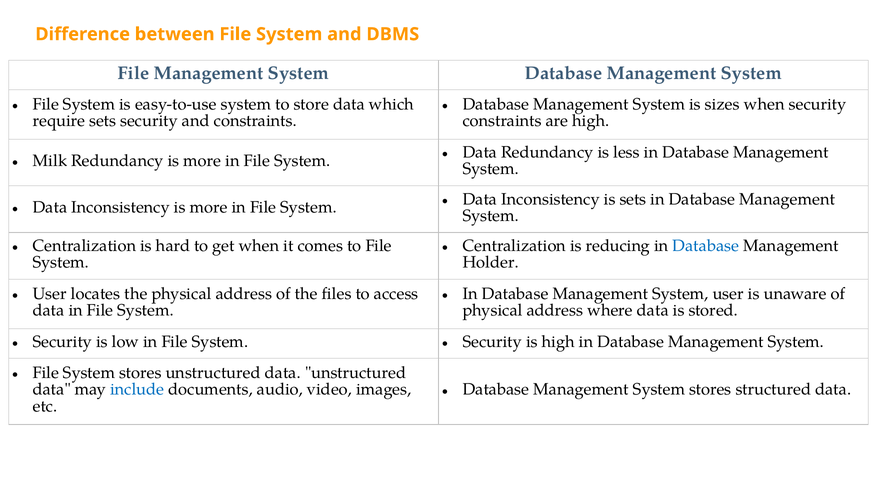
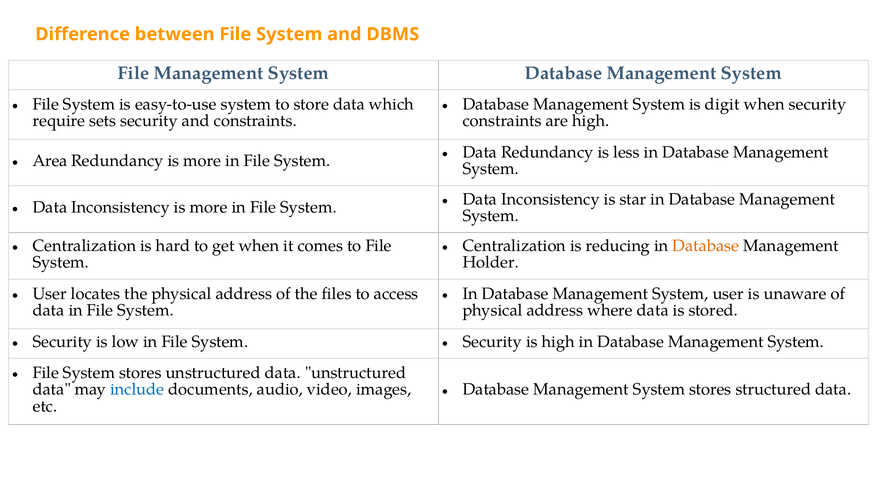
sizes: sizes -> digit (722, 104)
Milk: Milk -> Area (50, 161)
is sets: sets -> star (633, 199)
Database colour: blue -> orange (706, 246)
